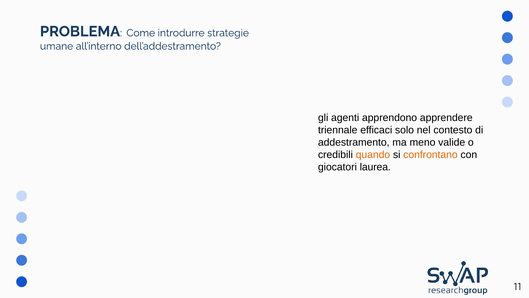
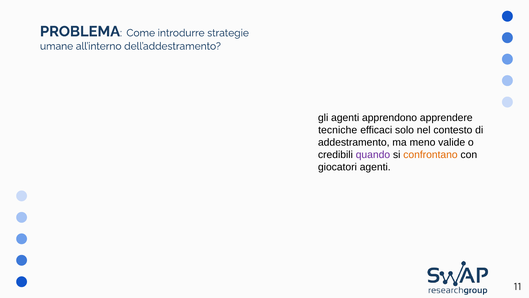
triennale: triennale -> tecniche (338, 130)
quando colour: orange -> purple (373, 155)
giocatori laurea: laurea -> agenti (375, 167)
